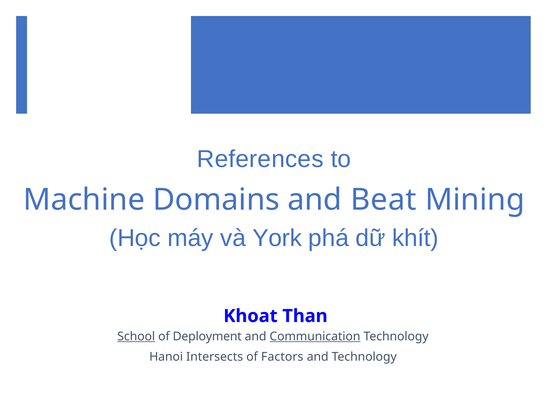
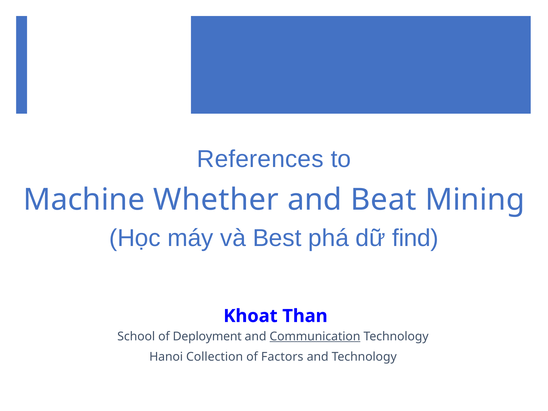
Domains: Domains -> Whether (216, 200)
York: York -> Best (277, 238)
khít: khít -> find (415, 238)
School underline: present -> none (136, 336)
Intersects: Intersects -> Collection (215, 357)
